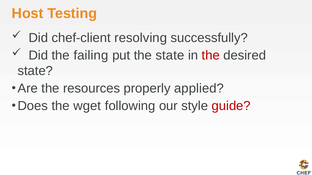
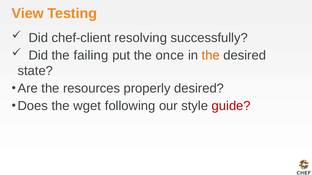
Host: Host -> View (28, 13)
the state: state -> once (170, 56)
the colour: red -> orange (211, 56)
properly applied: applied -> desired (199, 89)
